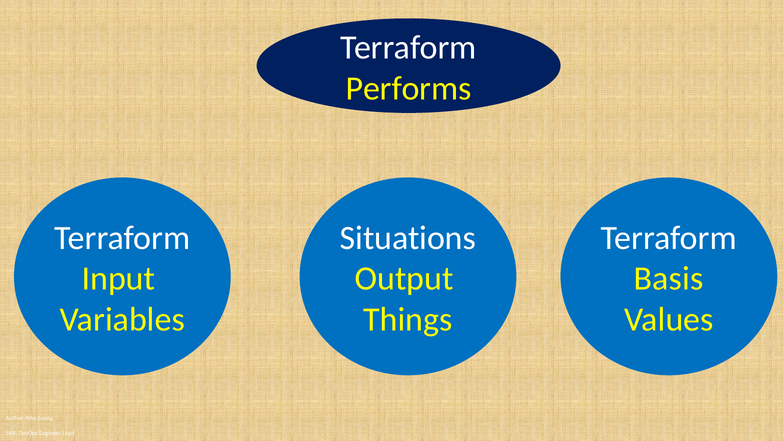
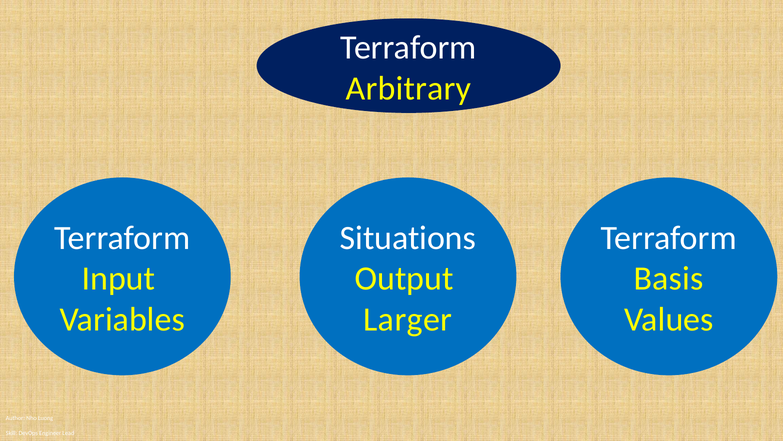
Performs: Performs -> Arbitrary (408, 88)
Things: Things -> Larger (408, 319)
